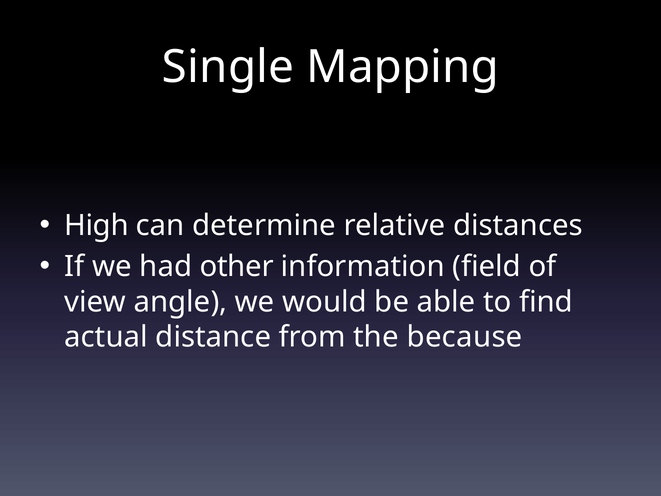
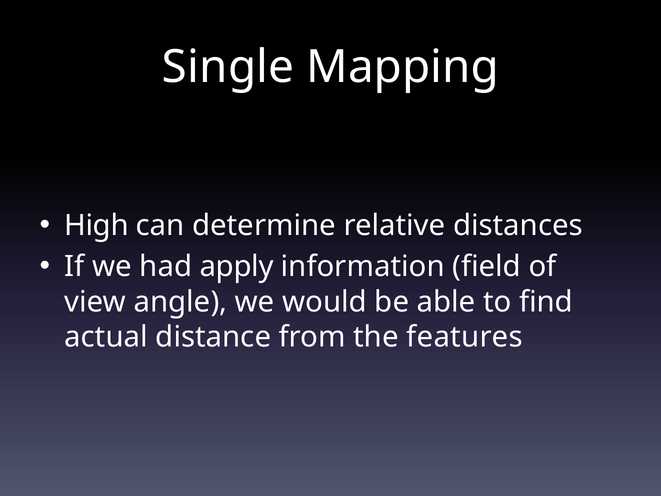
other: other -> apply (237, 267)
because: because -> features (465, 337)
